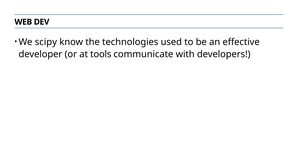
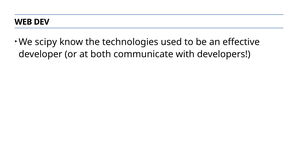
tools: tools -> both (101, 54)
